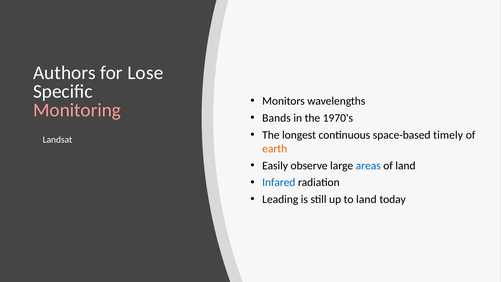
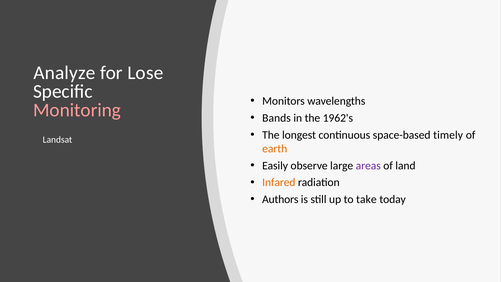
Authors: Authors -> Analyze (64, 73)
1970's: 1970's -> 1962's (338, 118)
areas colour: blue -> purple (368, 165)
Infared colour: blue -> orange (279, 182)
Leading: Leading -> Authors (280, 199)
to land: land -> take (366, 199)
